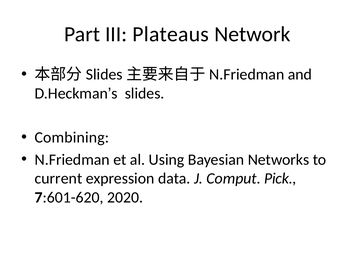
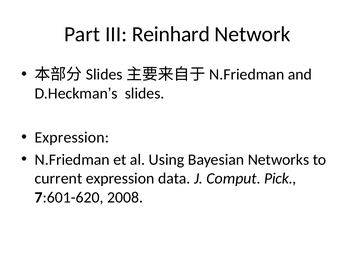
Plateaus: Plateaus -> Reinhard (171, 34)
Combining: Combining -> Expression (72, 138)
2020: 2020 -> 2008 (125, 198)
